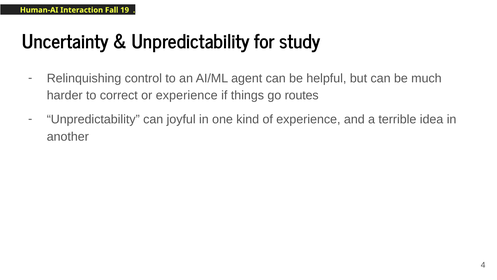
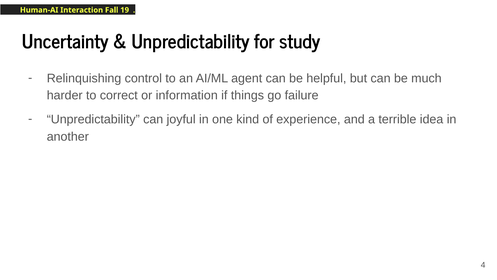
or experience: experience -> information (187, 95)
routes: routes -> failure (302, 95)
